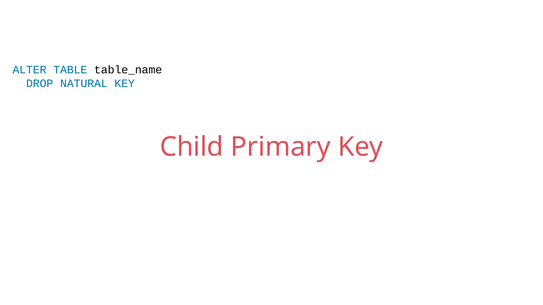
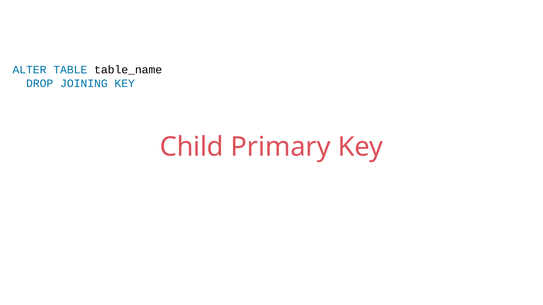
NATURAL: NATURAL -> JOINING (84, 83)
